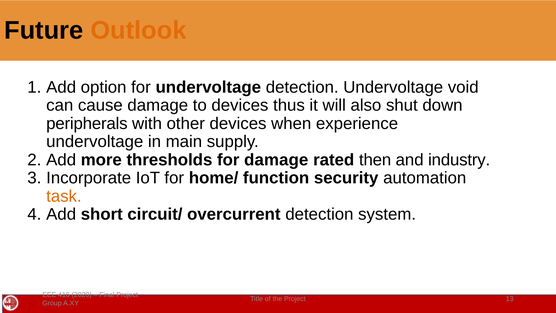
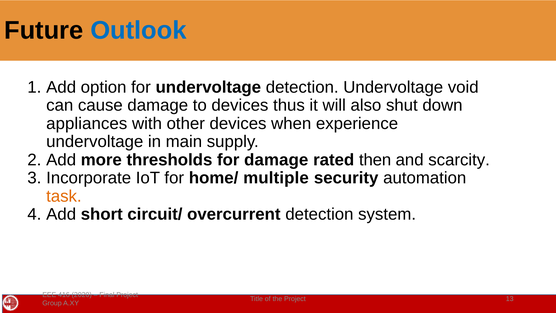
Outlook colour: orange -> blue (138, 30)
peripherals: peripherals -> appliances (87, 123)
industry: industry -> scarcity (459, 160)
function: function -> multiple (276, 178)
